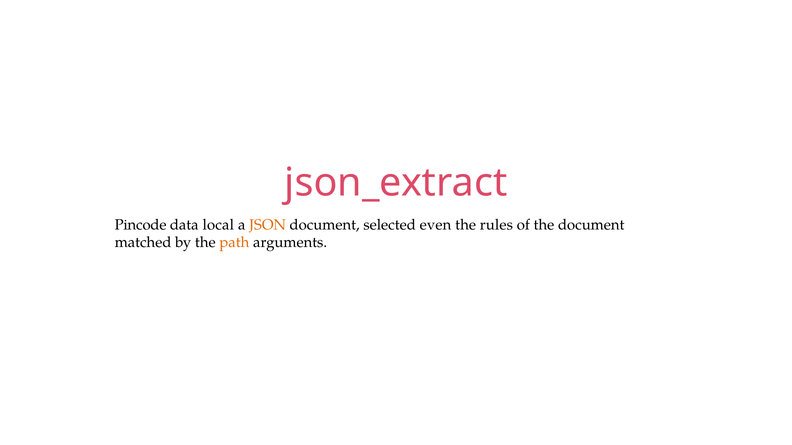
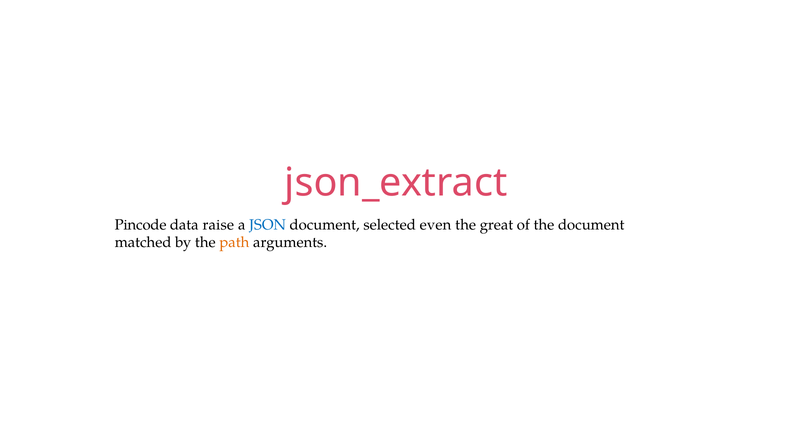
local: local -> raise (218, 225)
JSON colour: orange -> blue (268, 225)
rules: rules -> great (496, 225)
